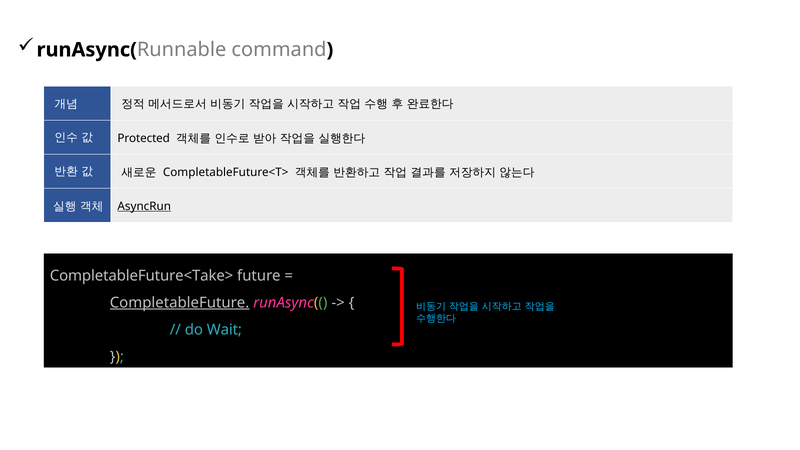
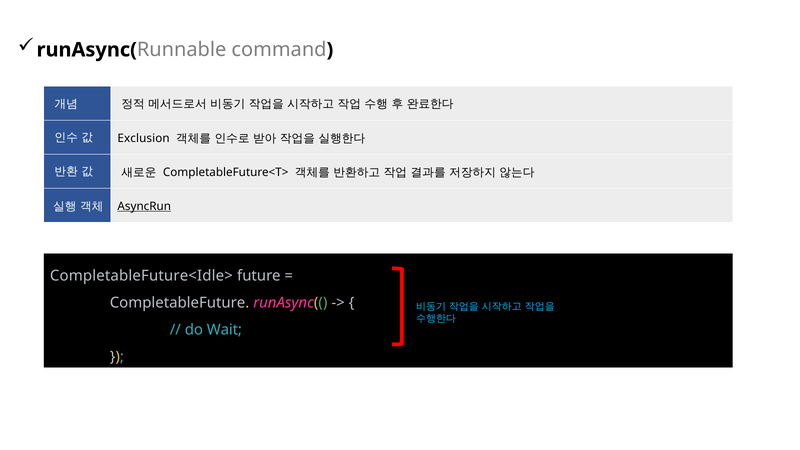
Protected: Protected -> Exclusion (144, 138)
CompletableFuture<Take>: CompletableFuture<Take> -> CompletableFuture<Idle> (141, 276)
CompletableFuture underline: present -> none (180, 303)
